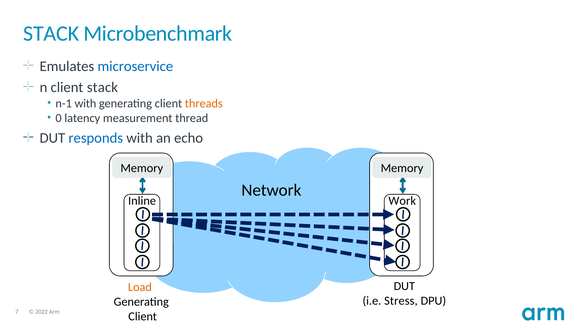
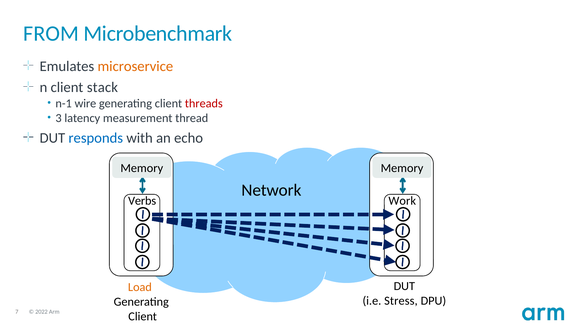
STACK: STACK -> FROM (51, 34)
microservice colour: blue -> orange (135, 66)
n-1 with: with -> wire (85, 103)
threads colour: orange -> red (204, 103)
0: 0 -> 3 (59, 118)
Inline: Inline -> Verbs (142, 201)
